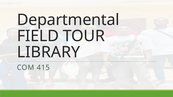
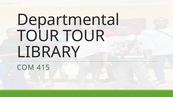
FIELD: FIELD -> TOUR (38, 36)
